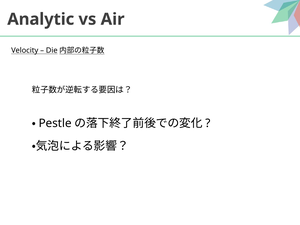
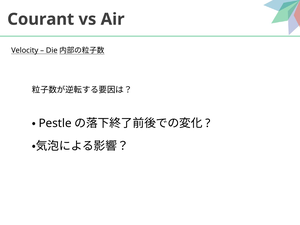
Analytic: Analytic -> Courant (41, 19)
